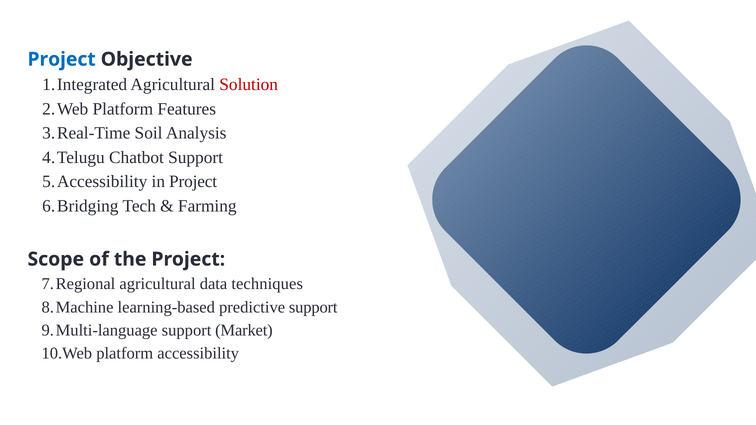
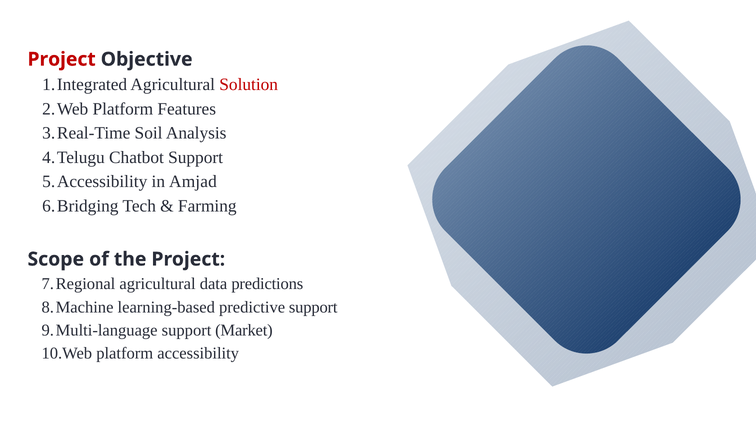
Project colour: blue -> red (62, 59)
in Project: Project -> Amjad (193, 182)
techniques: techniques -> predictions (267, 284)
